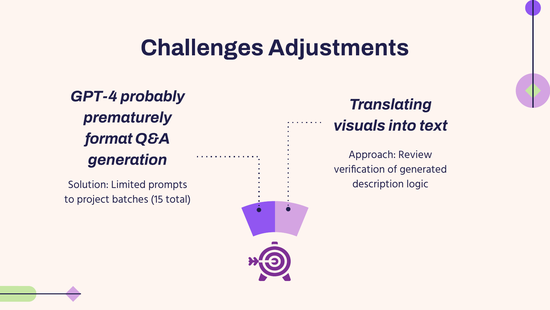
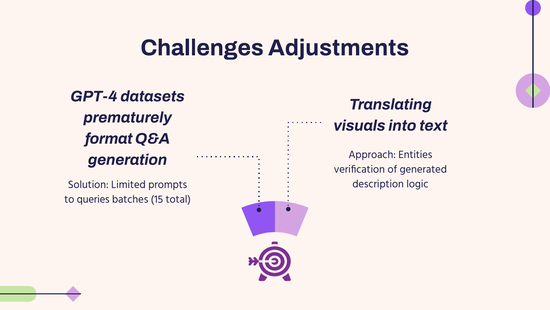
probably: probably -> datasets (153, 96)
Review: Review -> Entities (415, 154)
project: project -> queries (93, 199)
